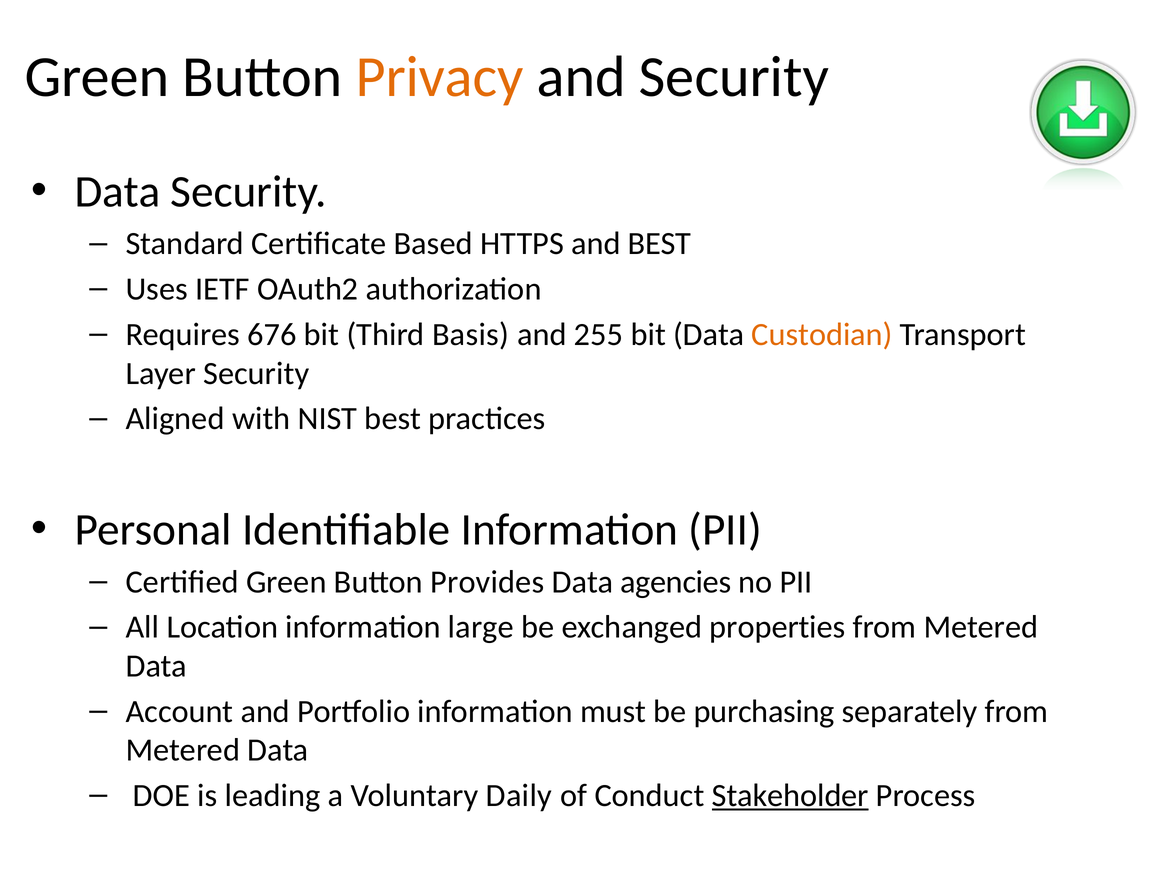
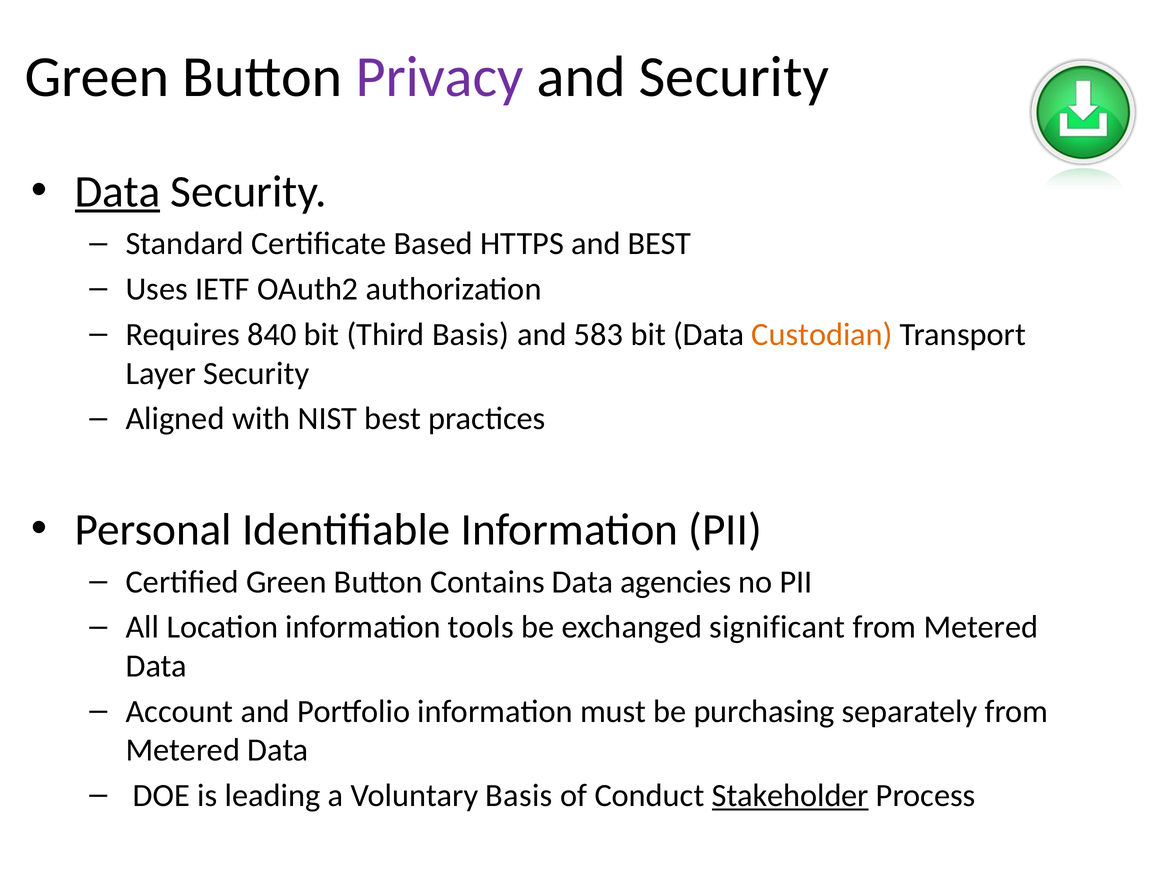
Privacy colour: orange -> purple (440, 77)
Data underline: none -> present (118, 192)
676: 676 -> 840 (272, 334)
255: 255 -> 583 (599, 334)
Provides: Provides -> Contains (487, 582)
large: large -> tools (481, 627)
properties: properties -> significant (777, 627)
Voluntary Daily: Daily -> Basis (519, 795)
